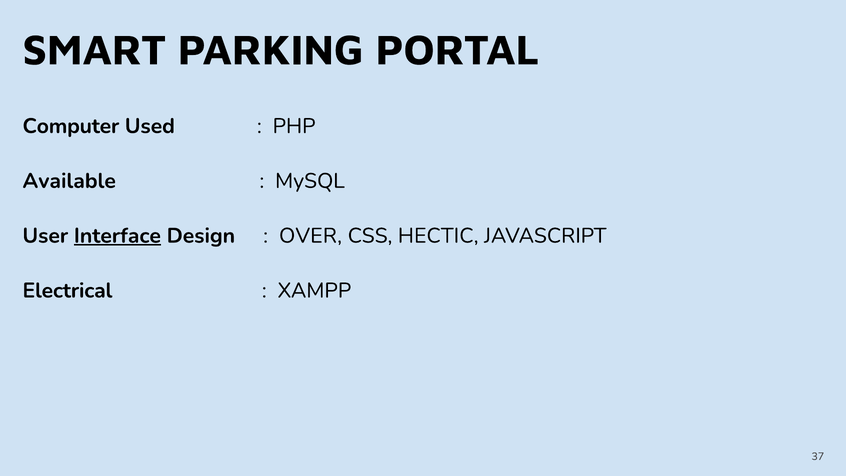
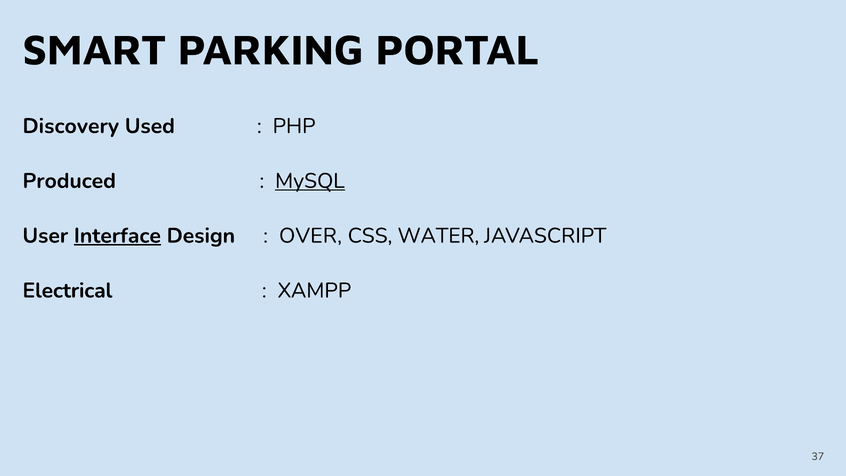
Computer: Computer -> Discovery (71, 126)
Available: Available -> Produced (69, 181)
MySQL underline: none -> present (310, 181)
HECTIC: HECTIC -> WATER (438, 236)
